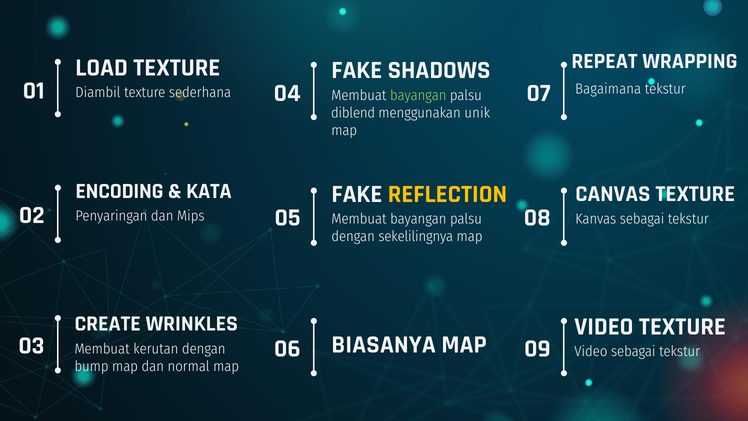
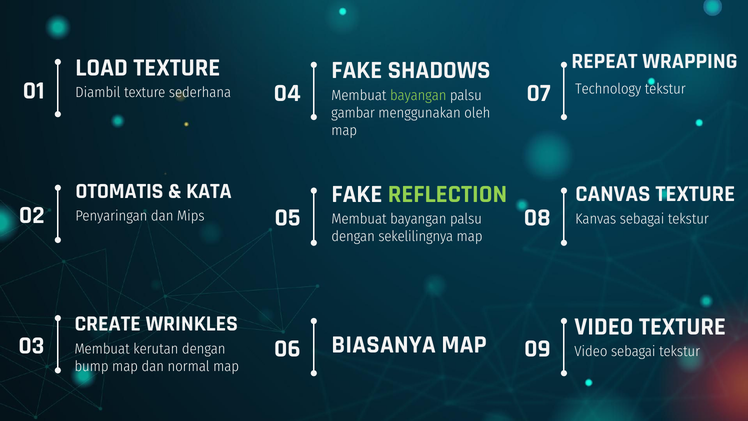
Bagaimana: Bagaimana -> Technology (608, 89)
diblend: diblend -> gambar (353, 113)
unik: unik -> oleh (477, 113)
ENCODING: ENCODING -> OTOMATIS (119, 191)
REFLECTION colour: yellow -> light green (447, 194)
